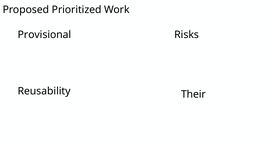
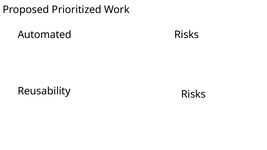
Provisional: Provisional -> Automated (45, 35)
Reusability Their: Their -> Risks (193, 94)
